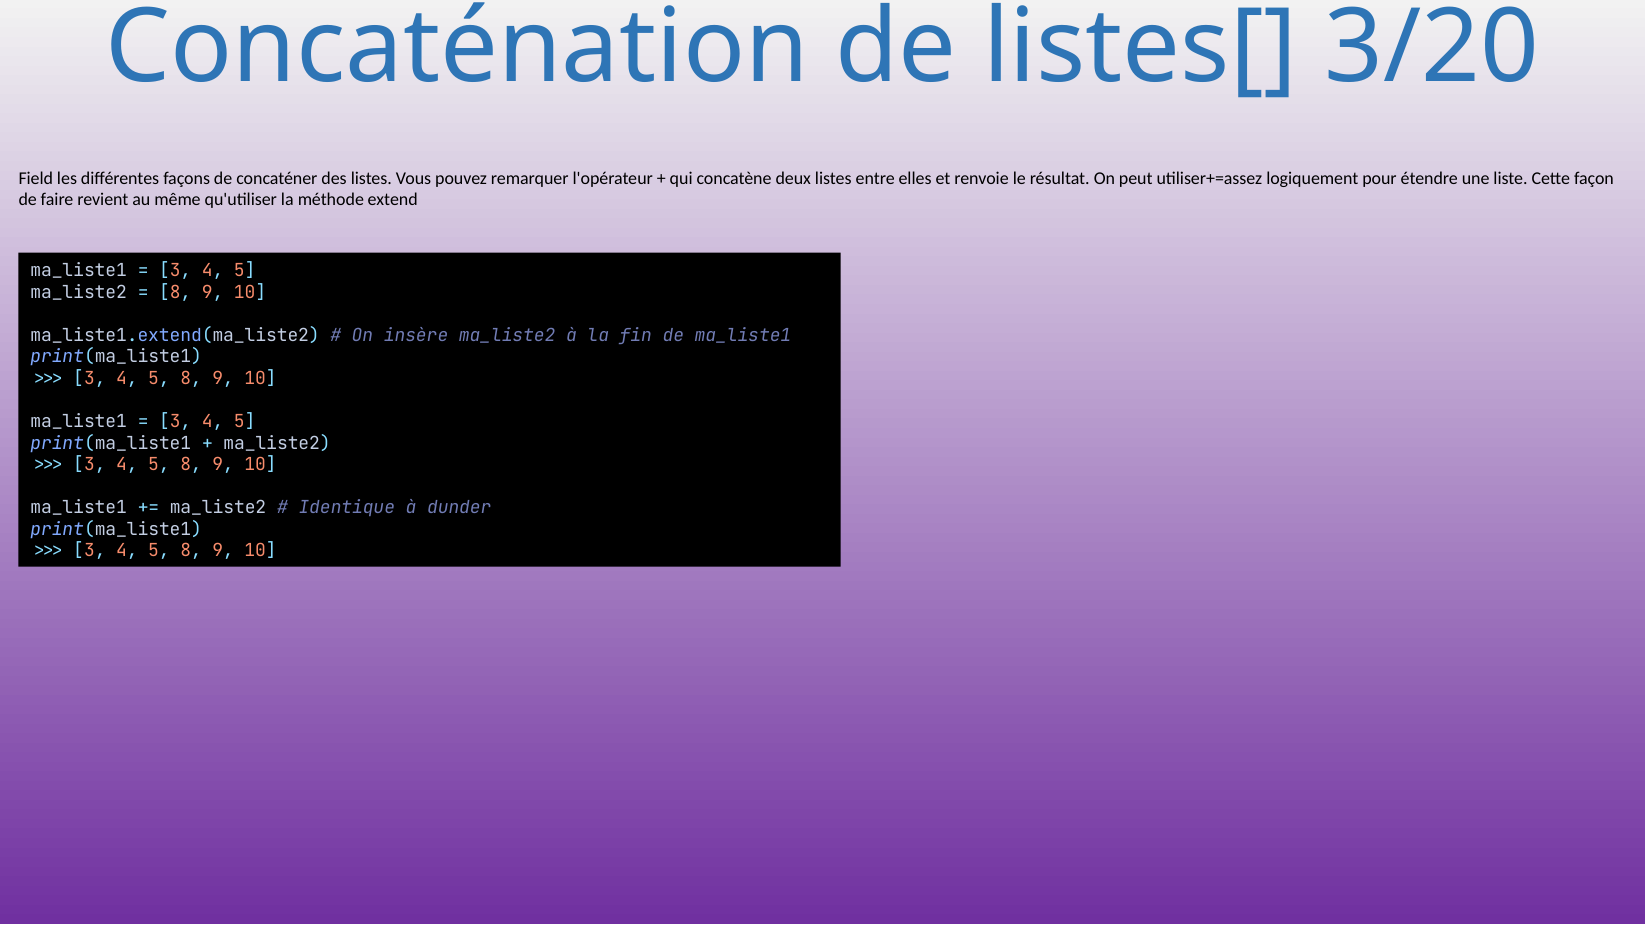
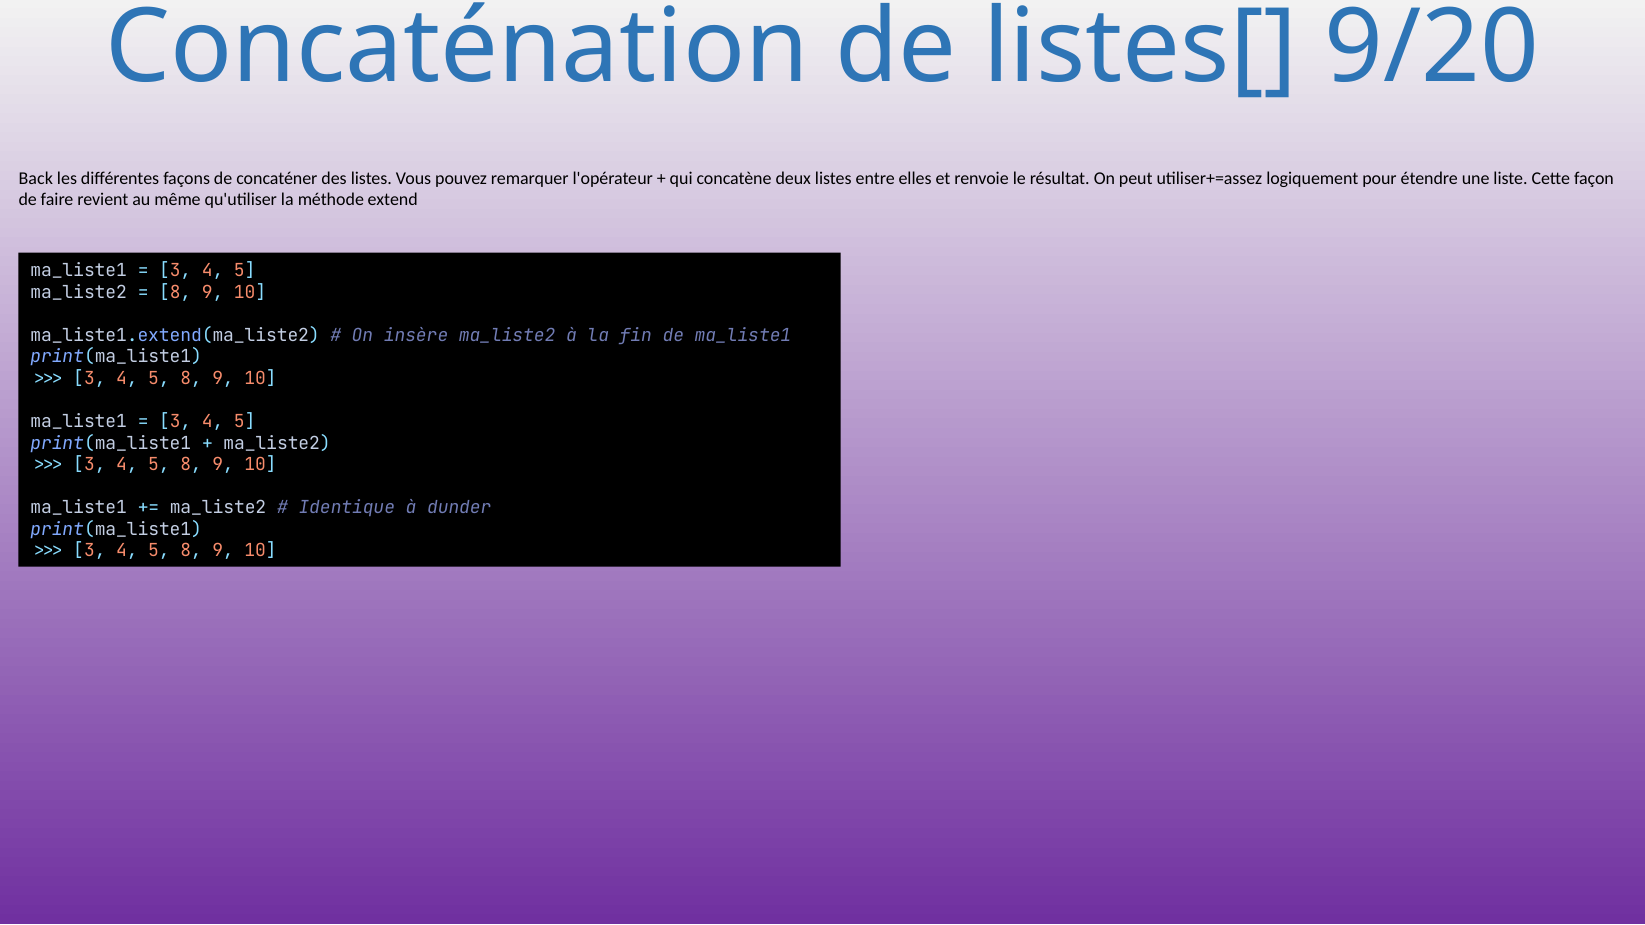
3/20: 3/20 -> 9/20 (1432, 47)
Field: Field -> Back (36, 179)
